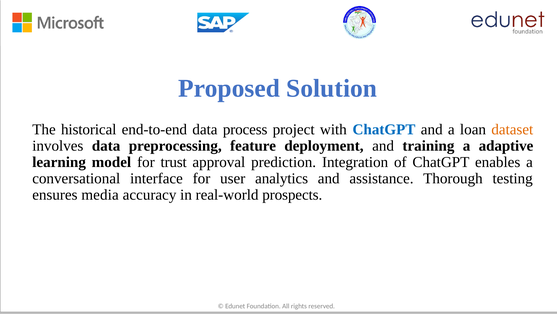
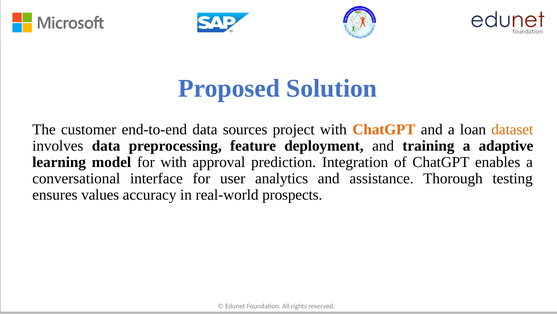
historical: historical -> customer (89, 129)
process: process -> sources (245, 129)
ChatGPT colour: blue -> orange (384, 129)
for trust: trust -> with (174, 162)
media: media -> values (100, 194)
